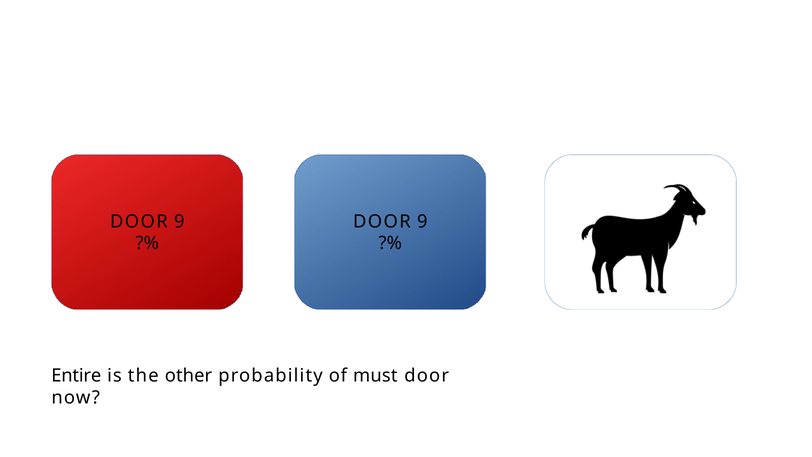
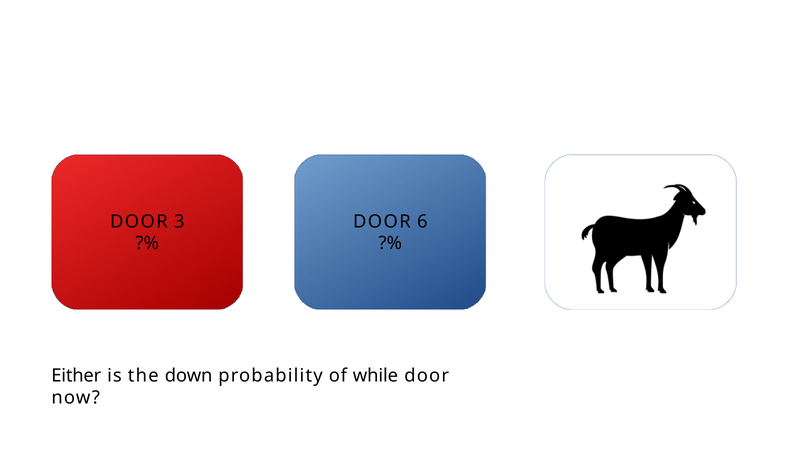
9: 9 -> 3 (179, 221)
9: 9 -> 6 (422, 221)
Entire: Entire -> Either (76, 375)
other: other -> down (189, 375)
must: must -> while (375, 375)
